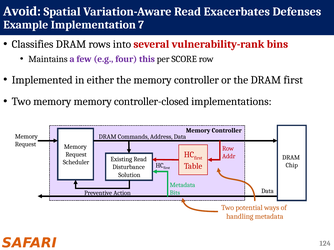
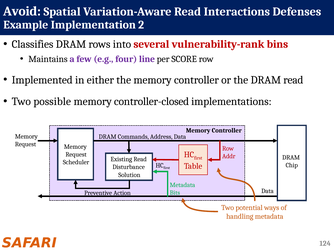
Exacerbates: Exacerbates -> Interactions (237, 12)
7: 7 -> 2 (141, 25)
this: this -> line (147, 59)
DRAM first: first -> read (293, 80)
Two memory: memory -> possible (52, 102)
